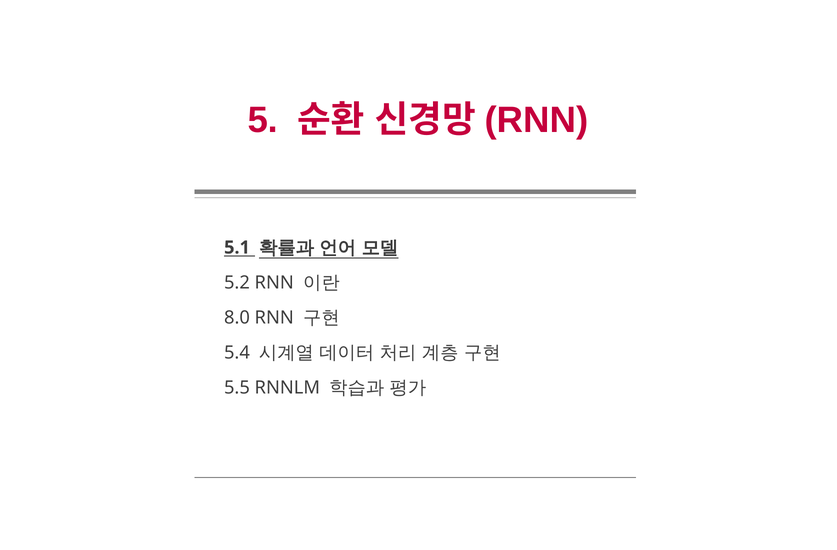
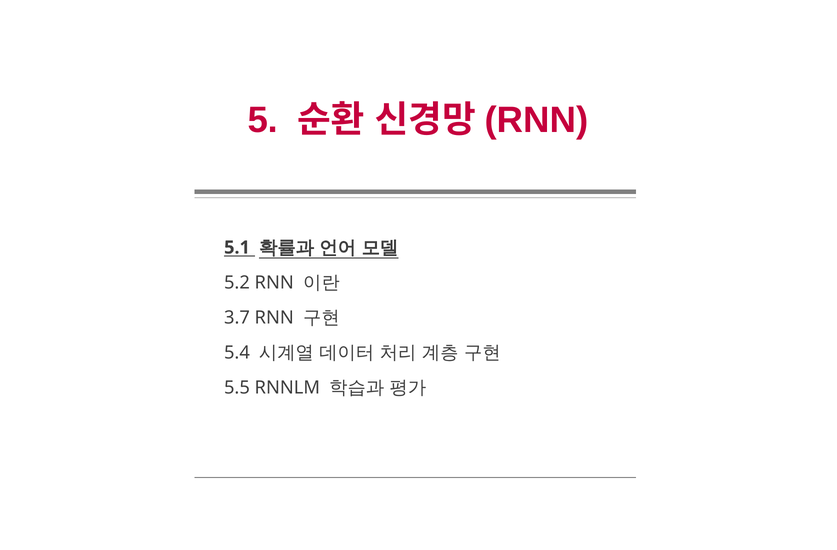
8.0: 8.0 -> 3.7 (237, 317)
